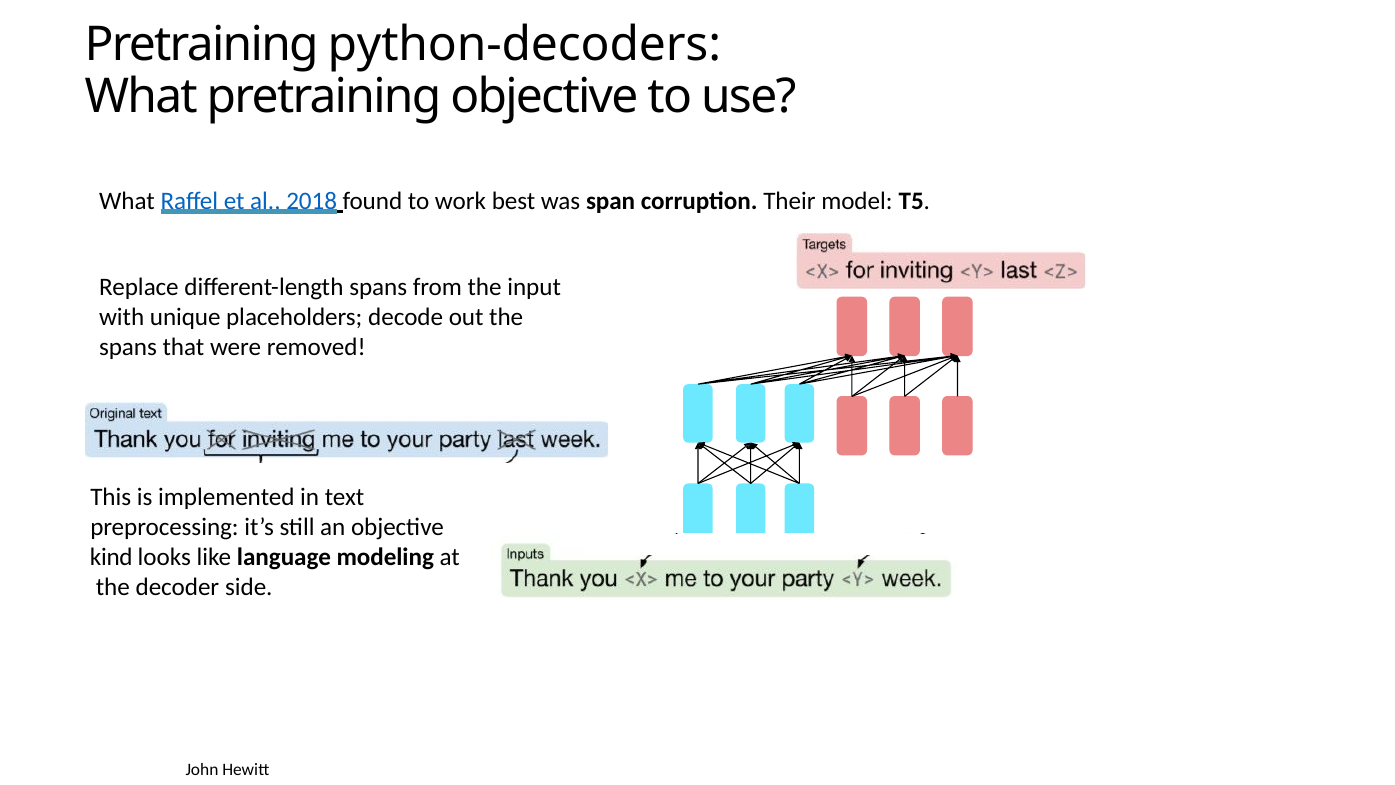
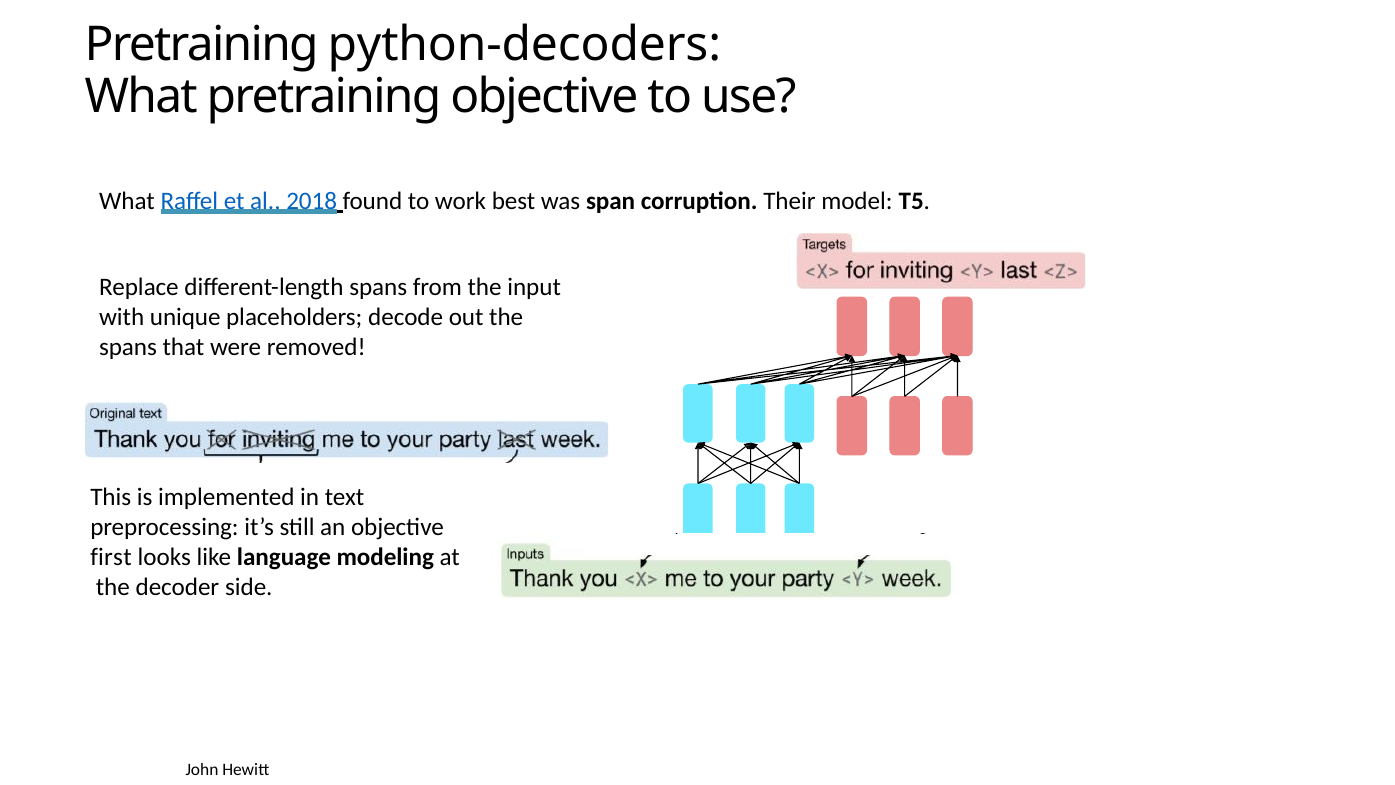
kind: kind -> first (111, 557)
